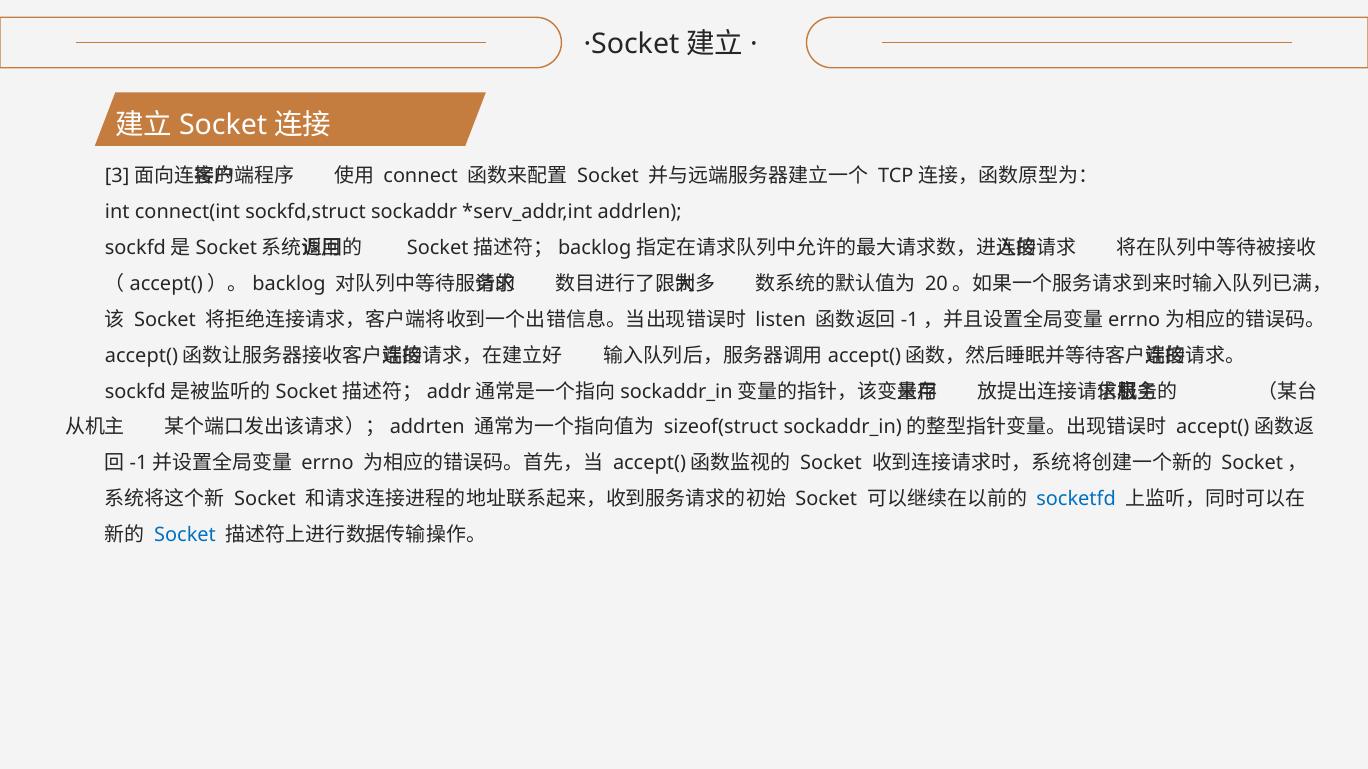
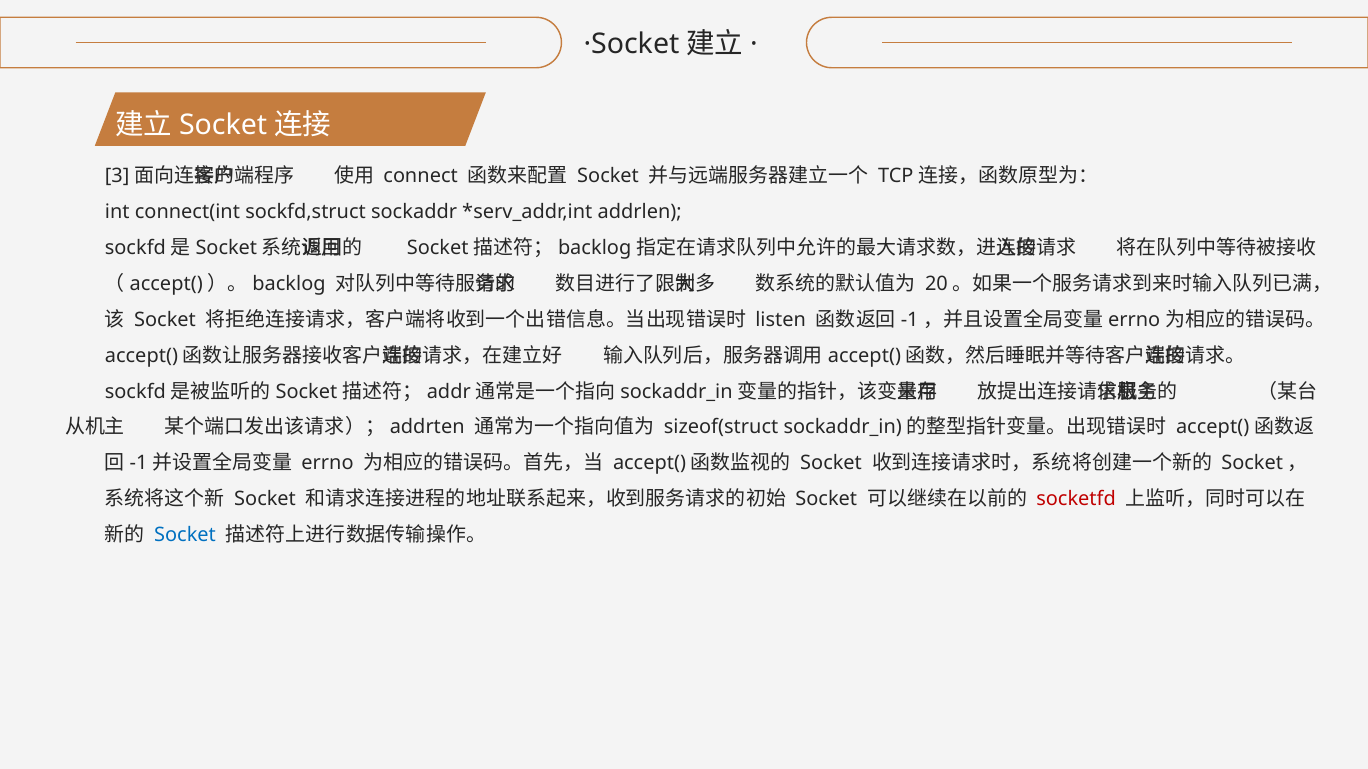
socketfd colour: blue -> red (1076, 499)
